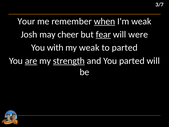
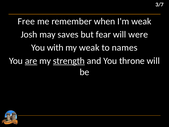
Your: Your -> Free (26, 21)
when underline: present -> none (105, 21)
cheer: cheer -> saves (68, 34)
fear underline: present -> none (103, 34)
to parted: parted -> names (125, 48)
You parted: parted -> throne (132, 61)
